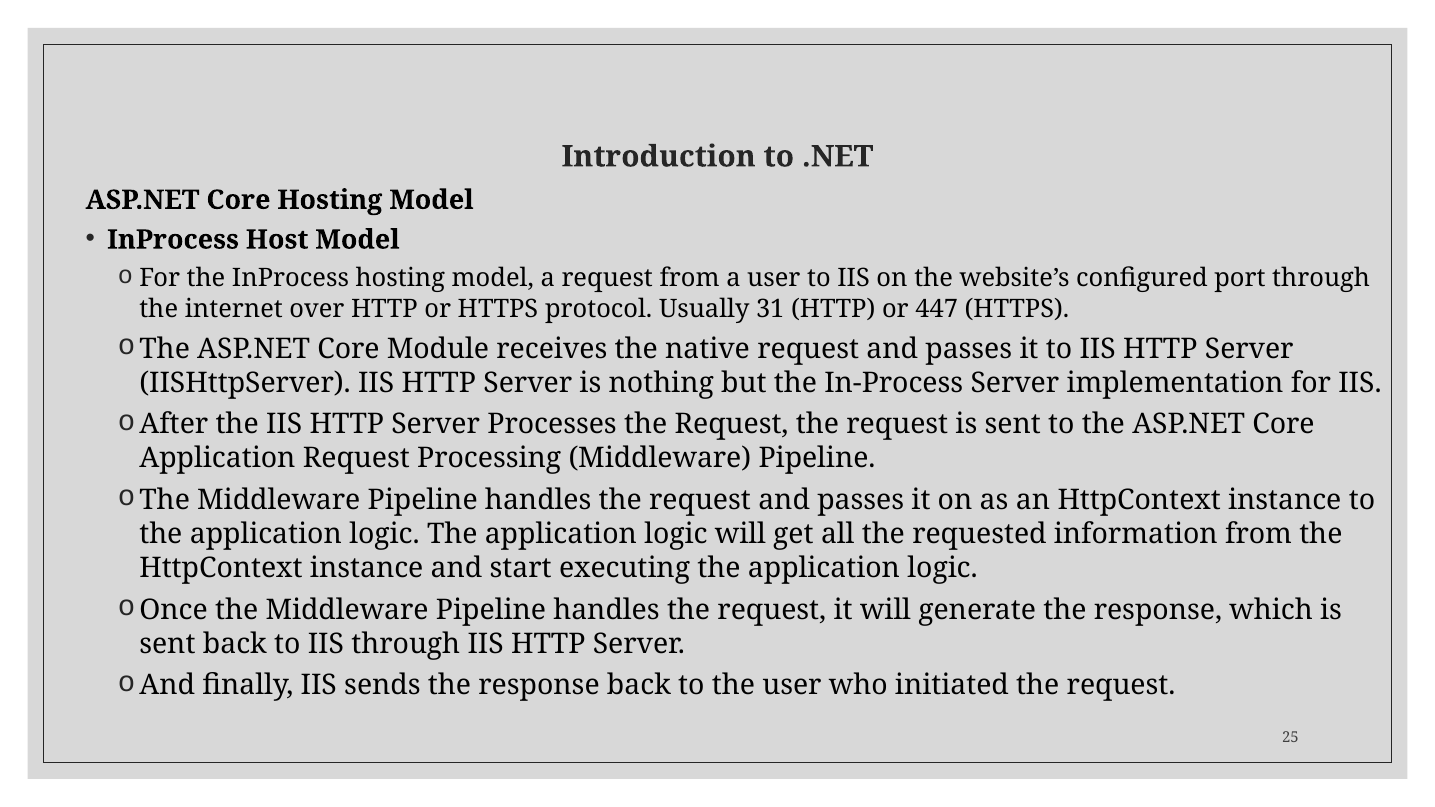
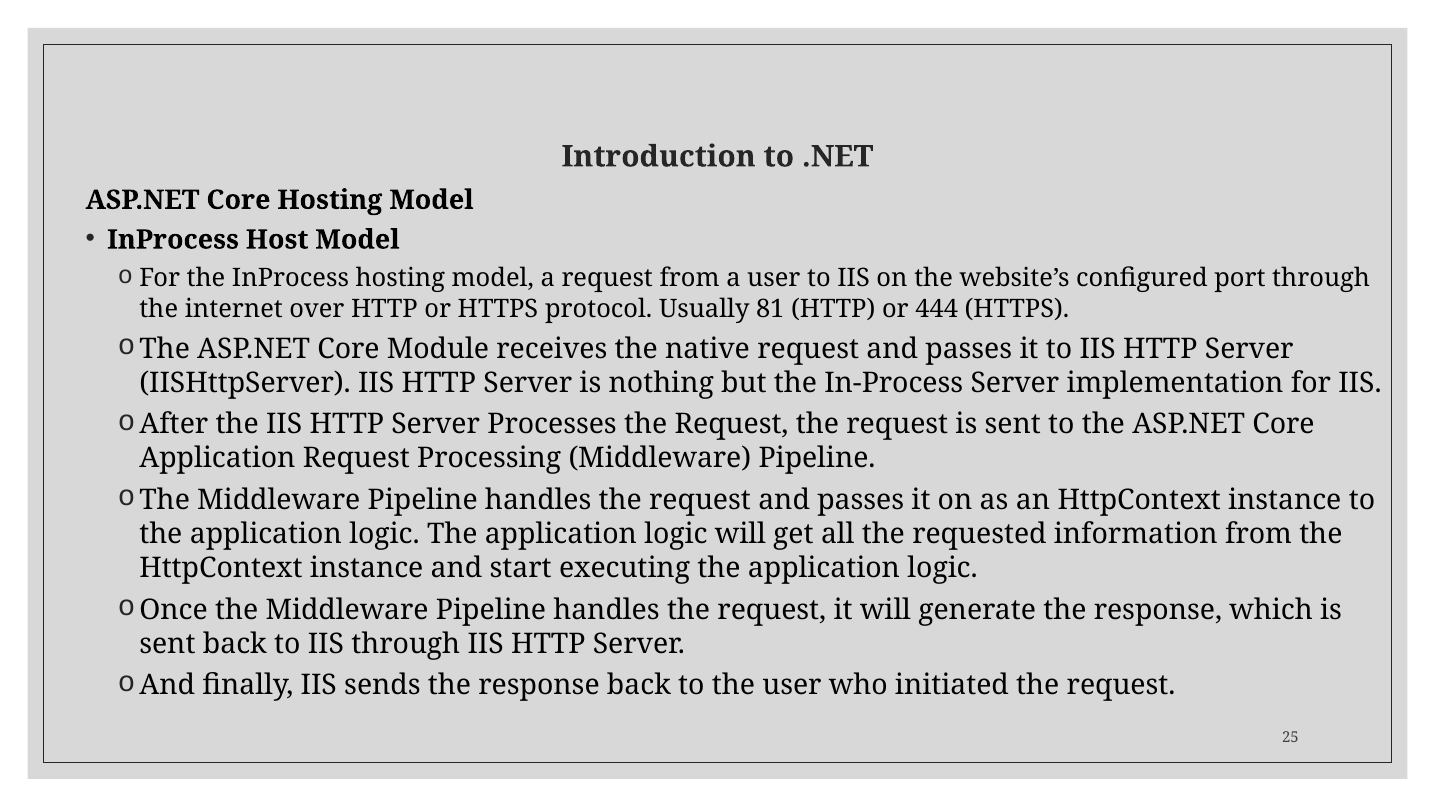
31: 31 -> 81 (770, 309)
447: 447 -> 444 (937, 309)
